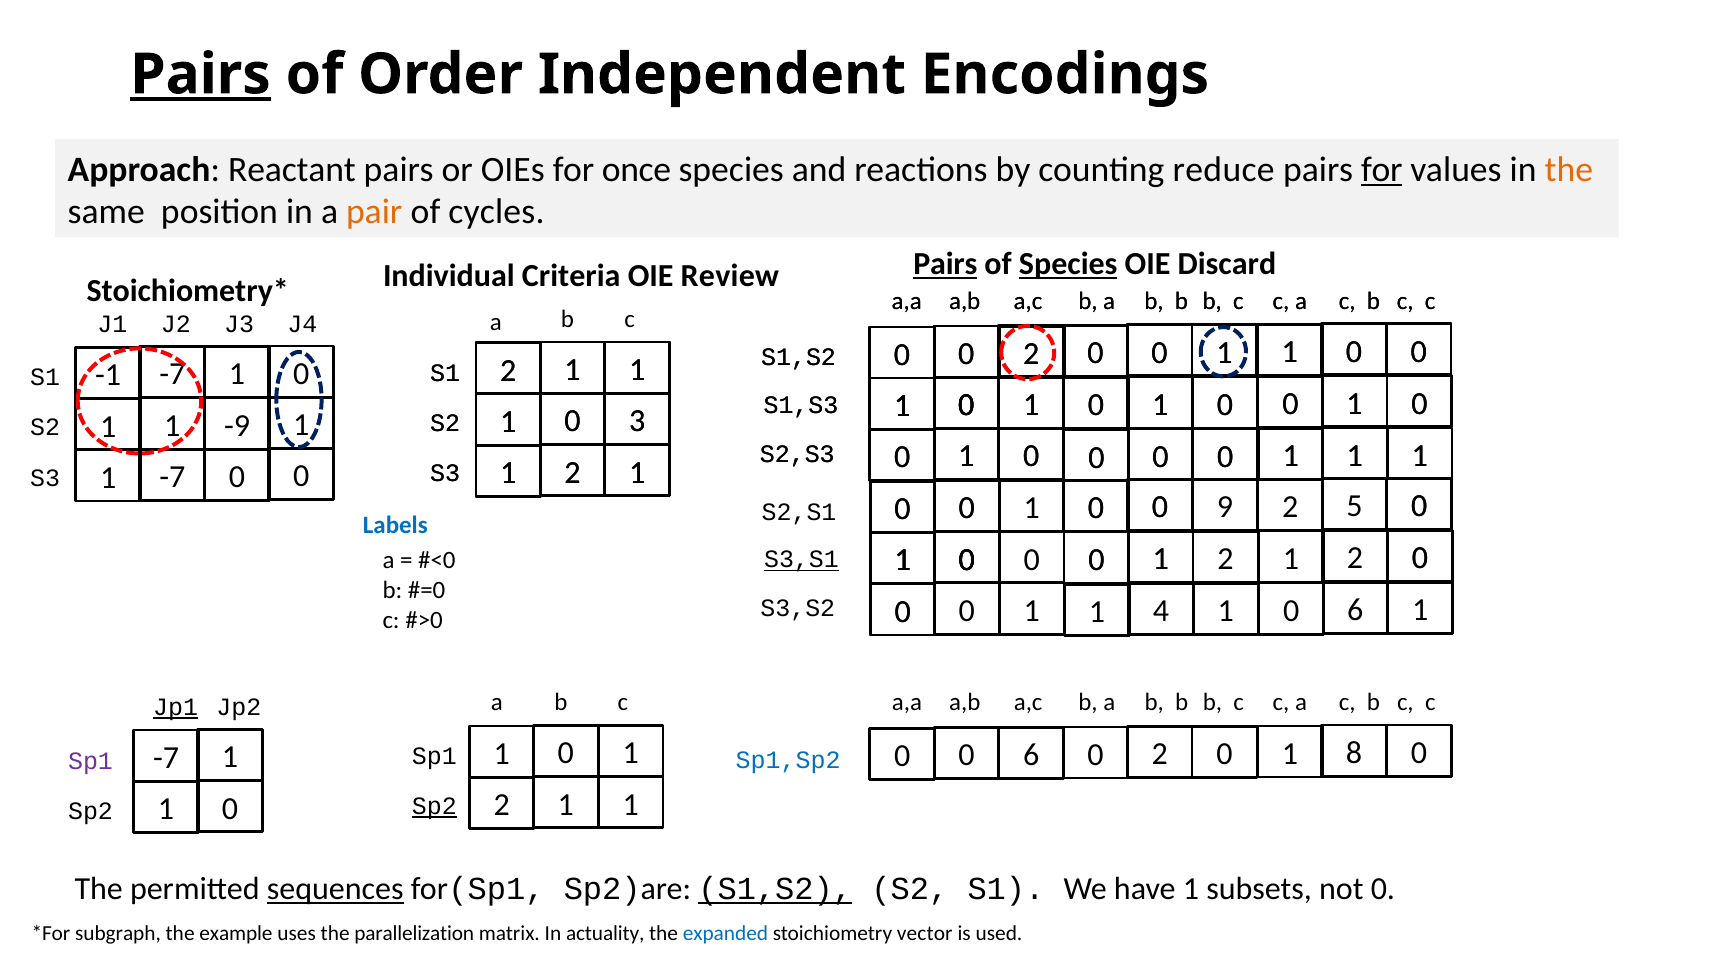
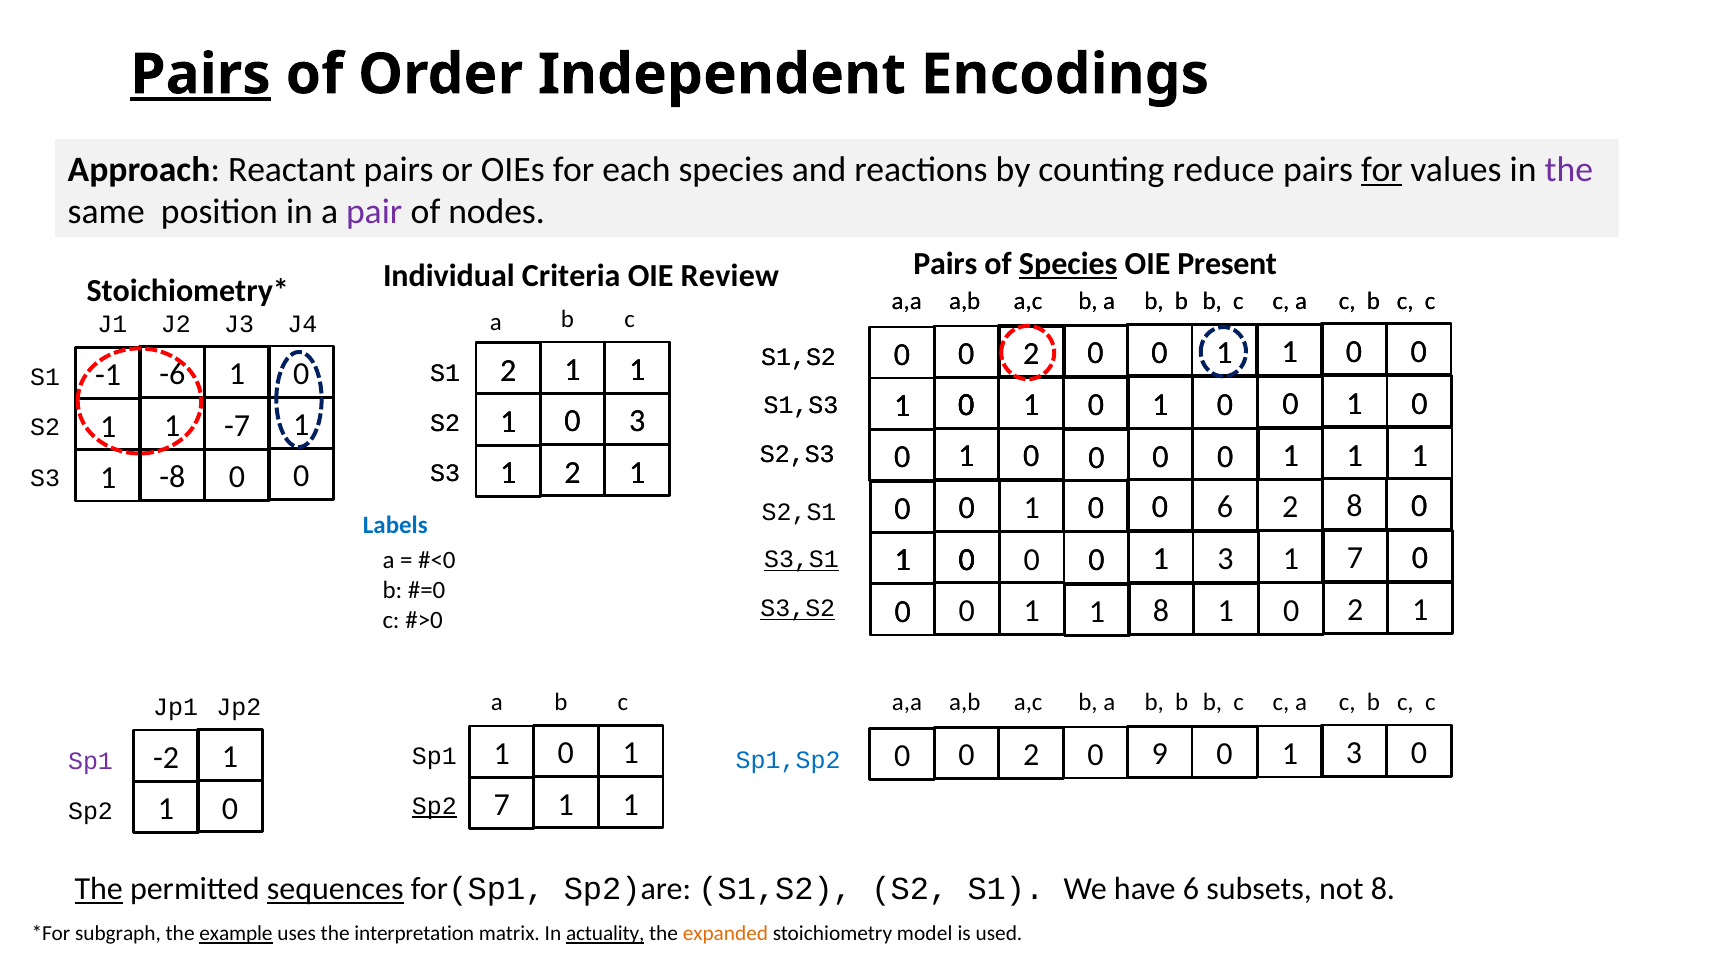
once: once -> each (636, 169)
the colour: orange -> purple (1569, 169)
pair colour: orange -> purple (374, 212)
cycles: cycles -> nodes (497, 212)
Pairs underline: present -> none (945, 264)
Discard: Discard -> Present (1227, 264)
-7: -7 -> -6 (172, 374)
-9: -9 -> -7 (237, 425)
-7: -7 -> -8 (172, 477)
9: 9 -> 6 (1225, 507)
2 5: 5 -> 8 (1354, 506)
2: 2 -> 3 (1226, 559)
2: 2 -> 7 (1355, 558)
1 4: 4 -> 8 (1161, 611)
1 0 6: 6 -> 2 (1355, 610)
S3,S2 underline: none -> present (798, 608)
Jp1 underline: present -> none (176, 707)
8: 8 -> 3 (1354, 752)
6: 6 -> 2 (1031, 755)
-7: -7 -> -2 (166, 757)
0 2: 2 -> 9 (1160, 754)
Sp2 2: 2 -> 7 (502, 805)
The underline: none -> present (99, 888)
S1,S2 underline: present -> none (775, 888)
have 1: 1 -> 6 (1191, 888)
not 0: 0 -> 8 (1383, 888)
example underline: none -> present (236, 933)
parallelization: parallelization -> interpretation (414, 933)
actuality underline: none -> present (605, 933)
expanded colour: blue -> orange (725, 933)
vector: vector -> model (925, 933)
